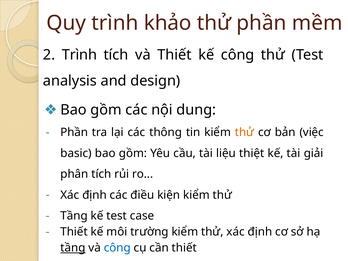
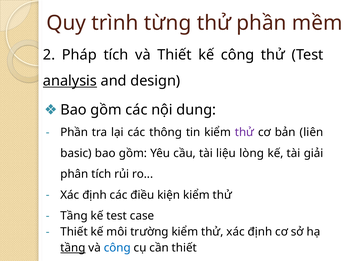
khảo: khảo -> từng (168, 23)
2 Trình: Trình -> Pháp (79, 55)
analysis underline: none -> present (70, 81)
thử colour: orange -> purple (244, 132)
việc: việc -> liên (312, 132)
thiệt: thiệt -> lòng (252, 153)
